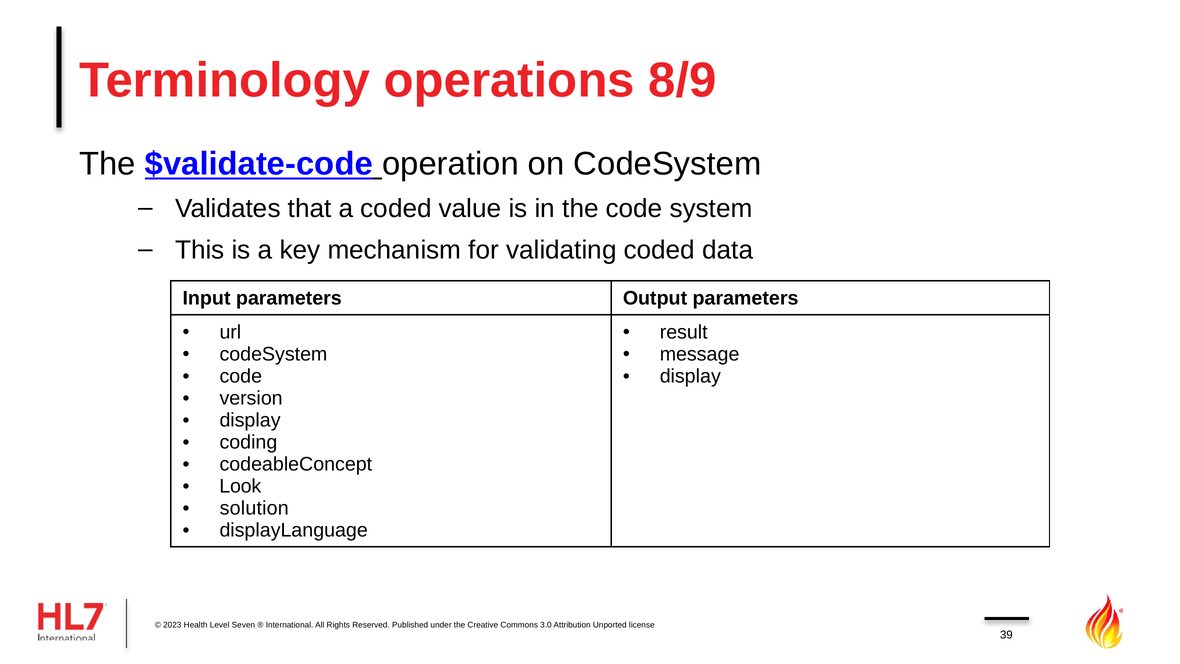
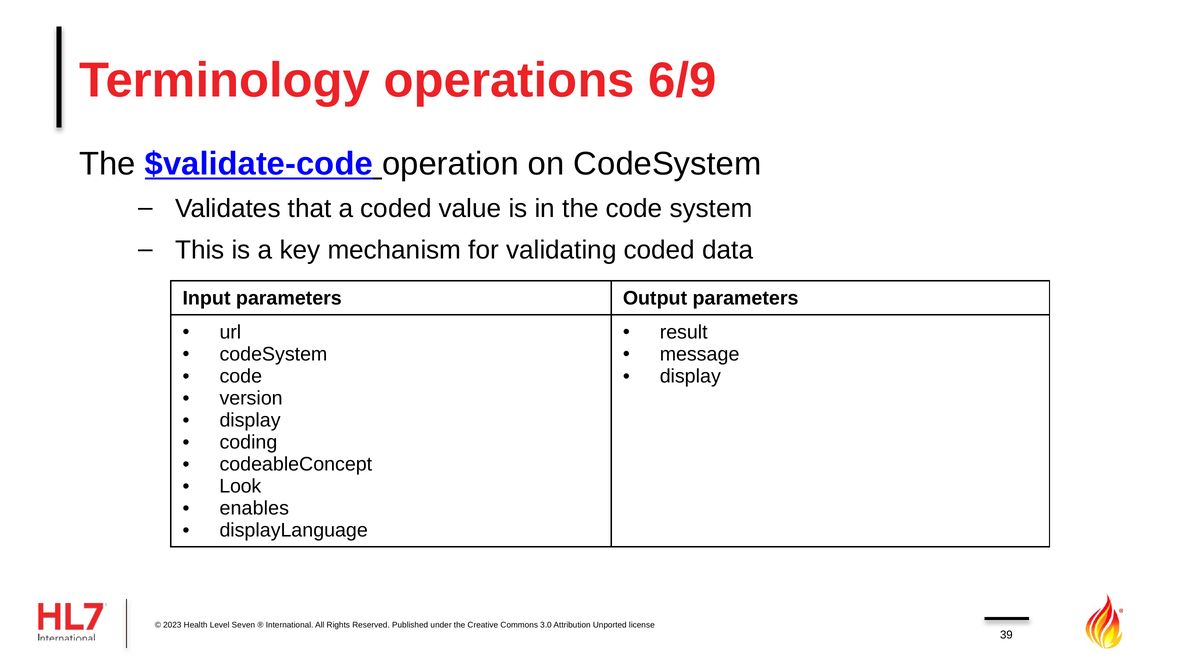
8/9: 8/9 -> 6/9 (683, 80)
solution: solution -> enables (254, 508)
